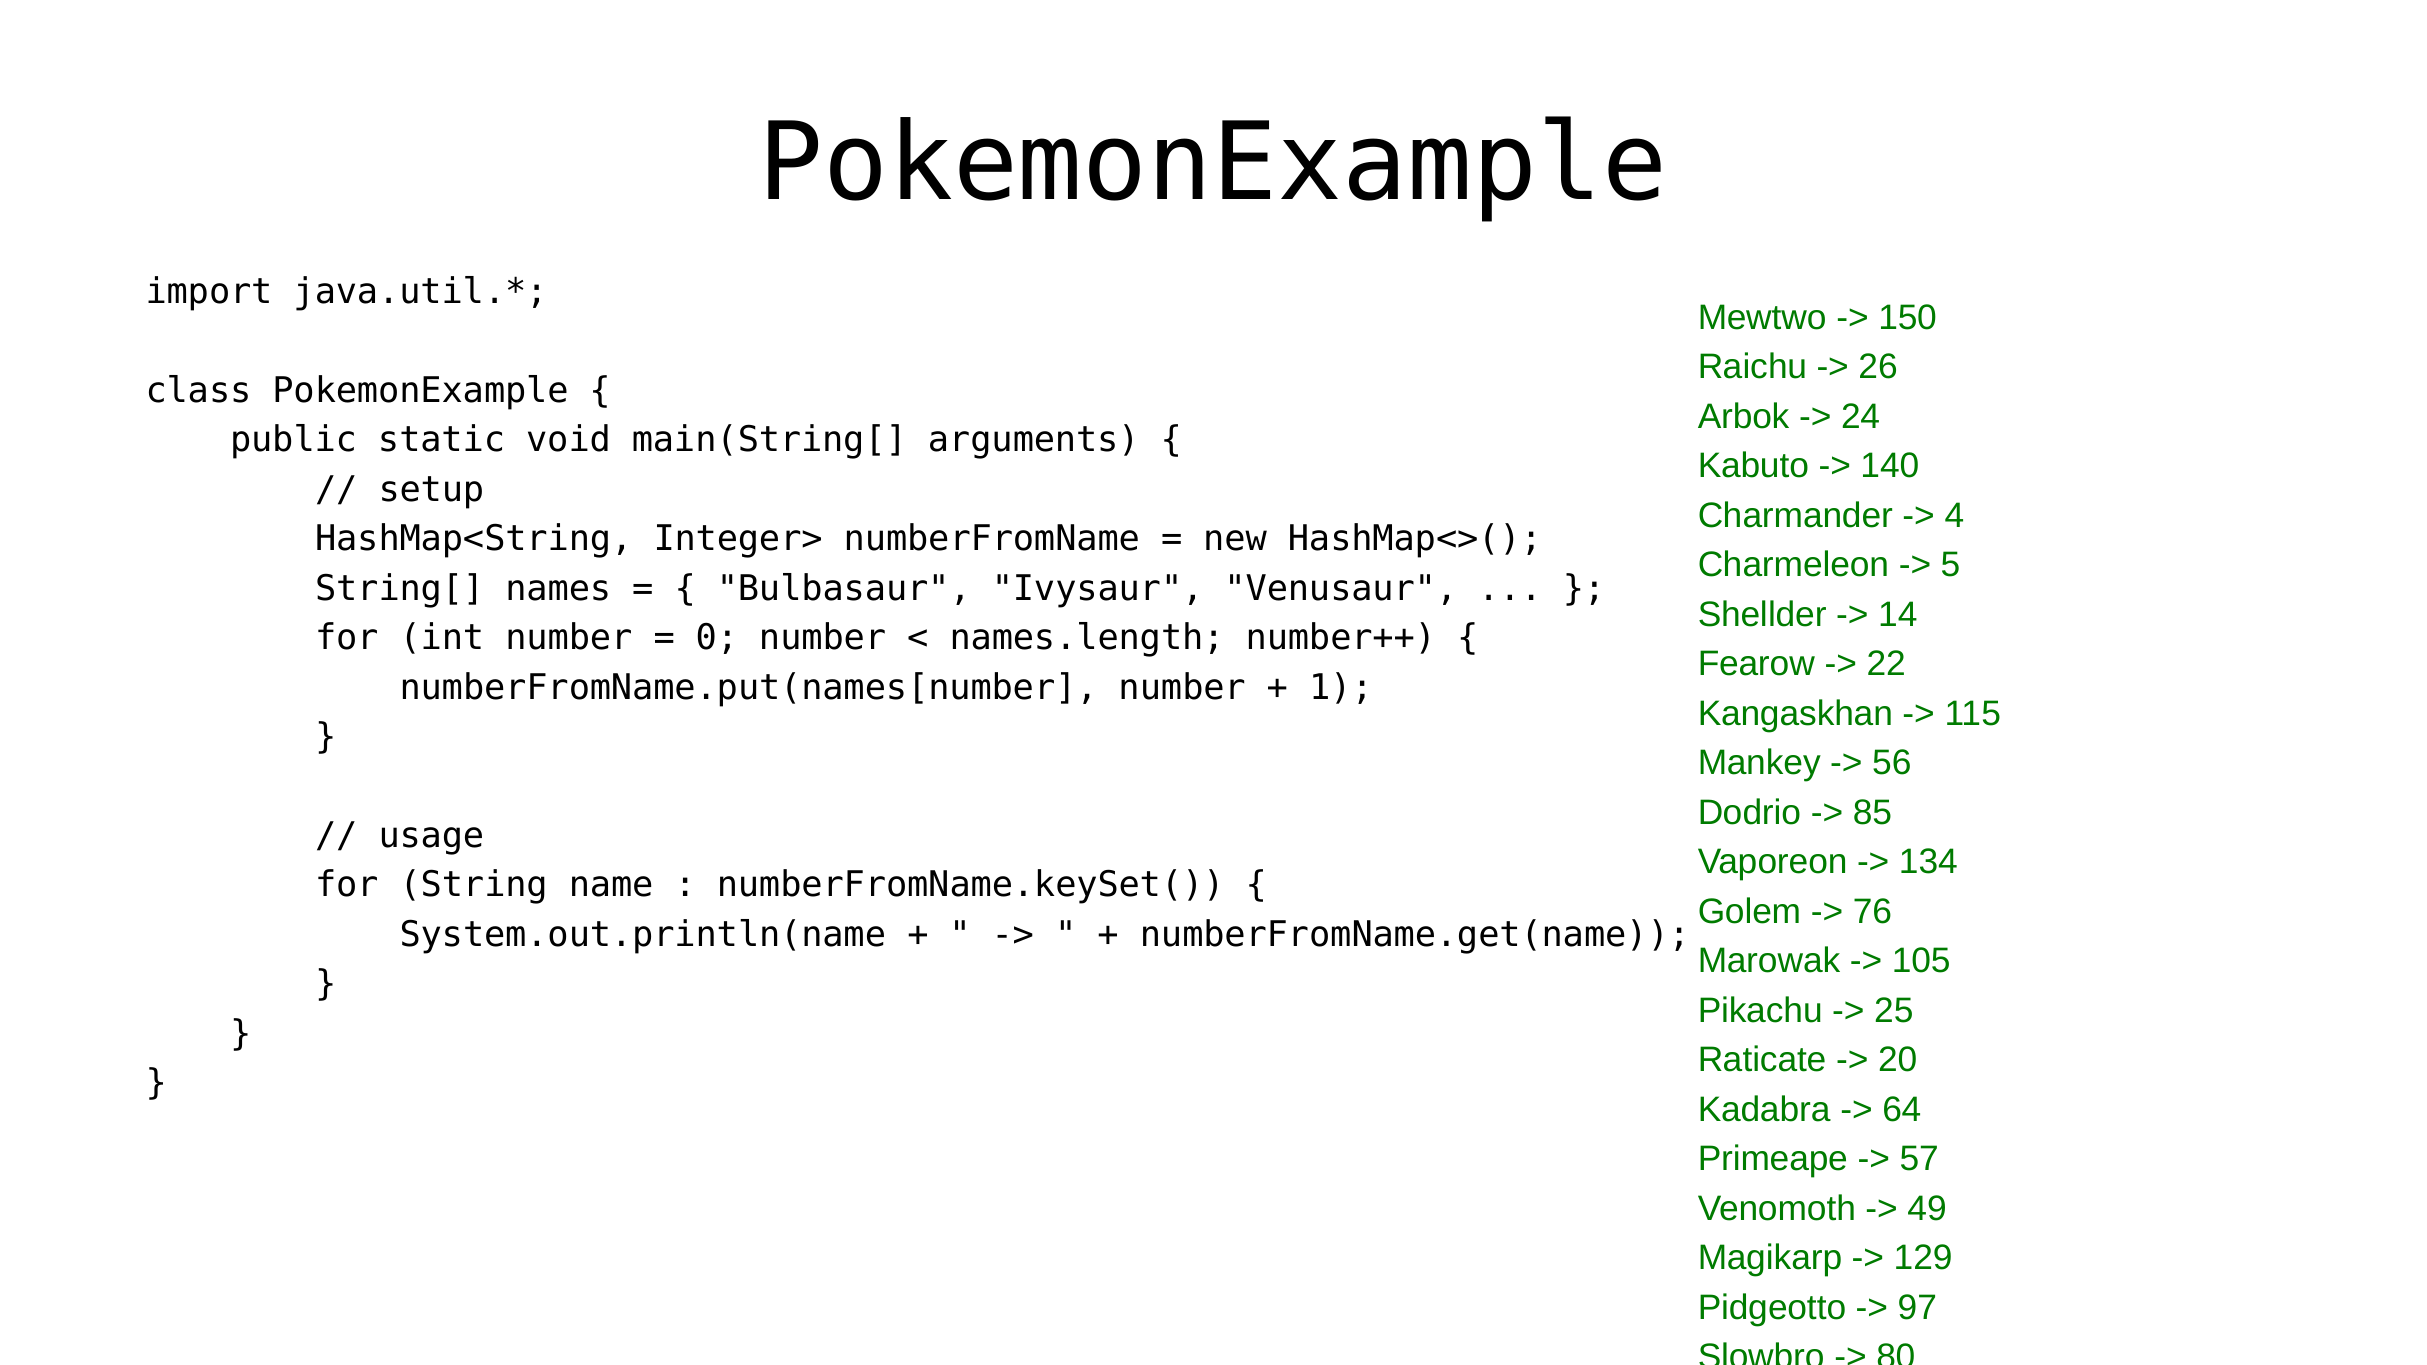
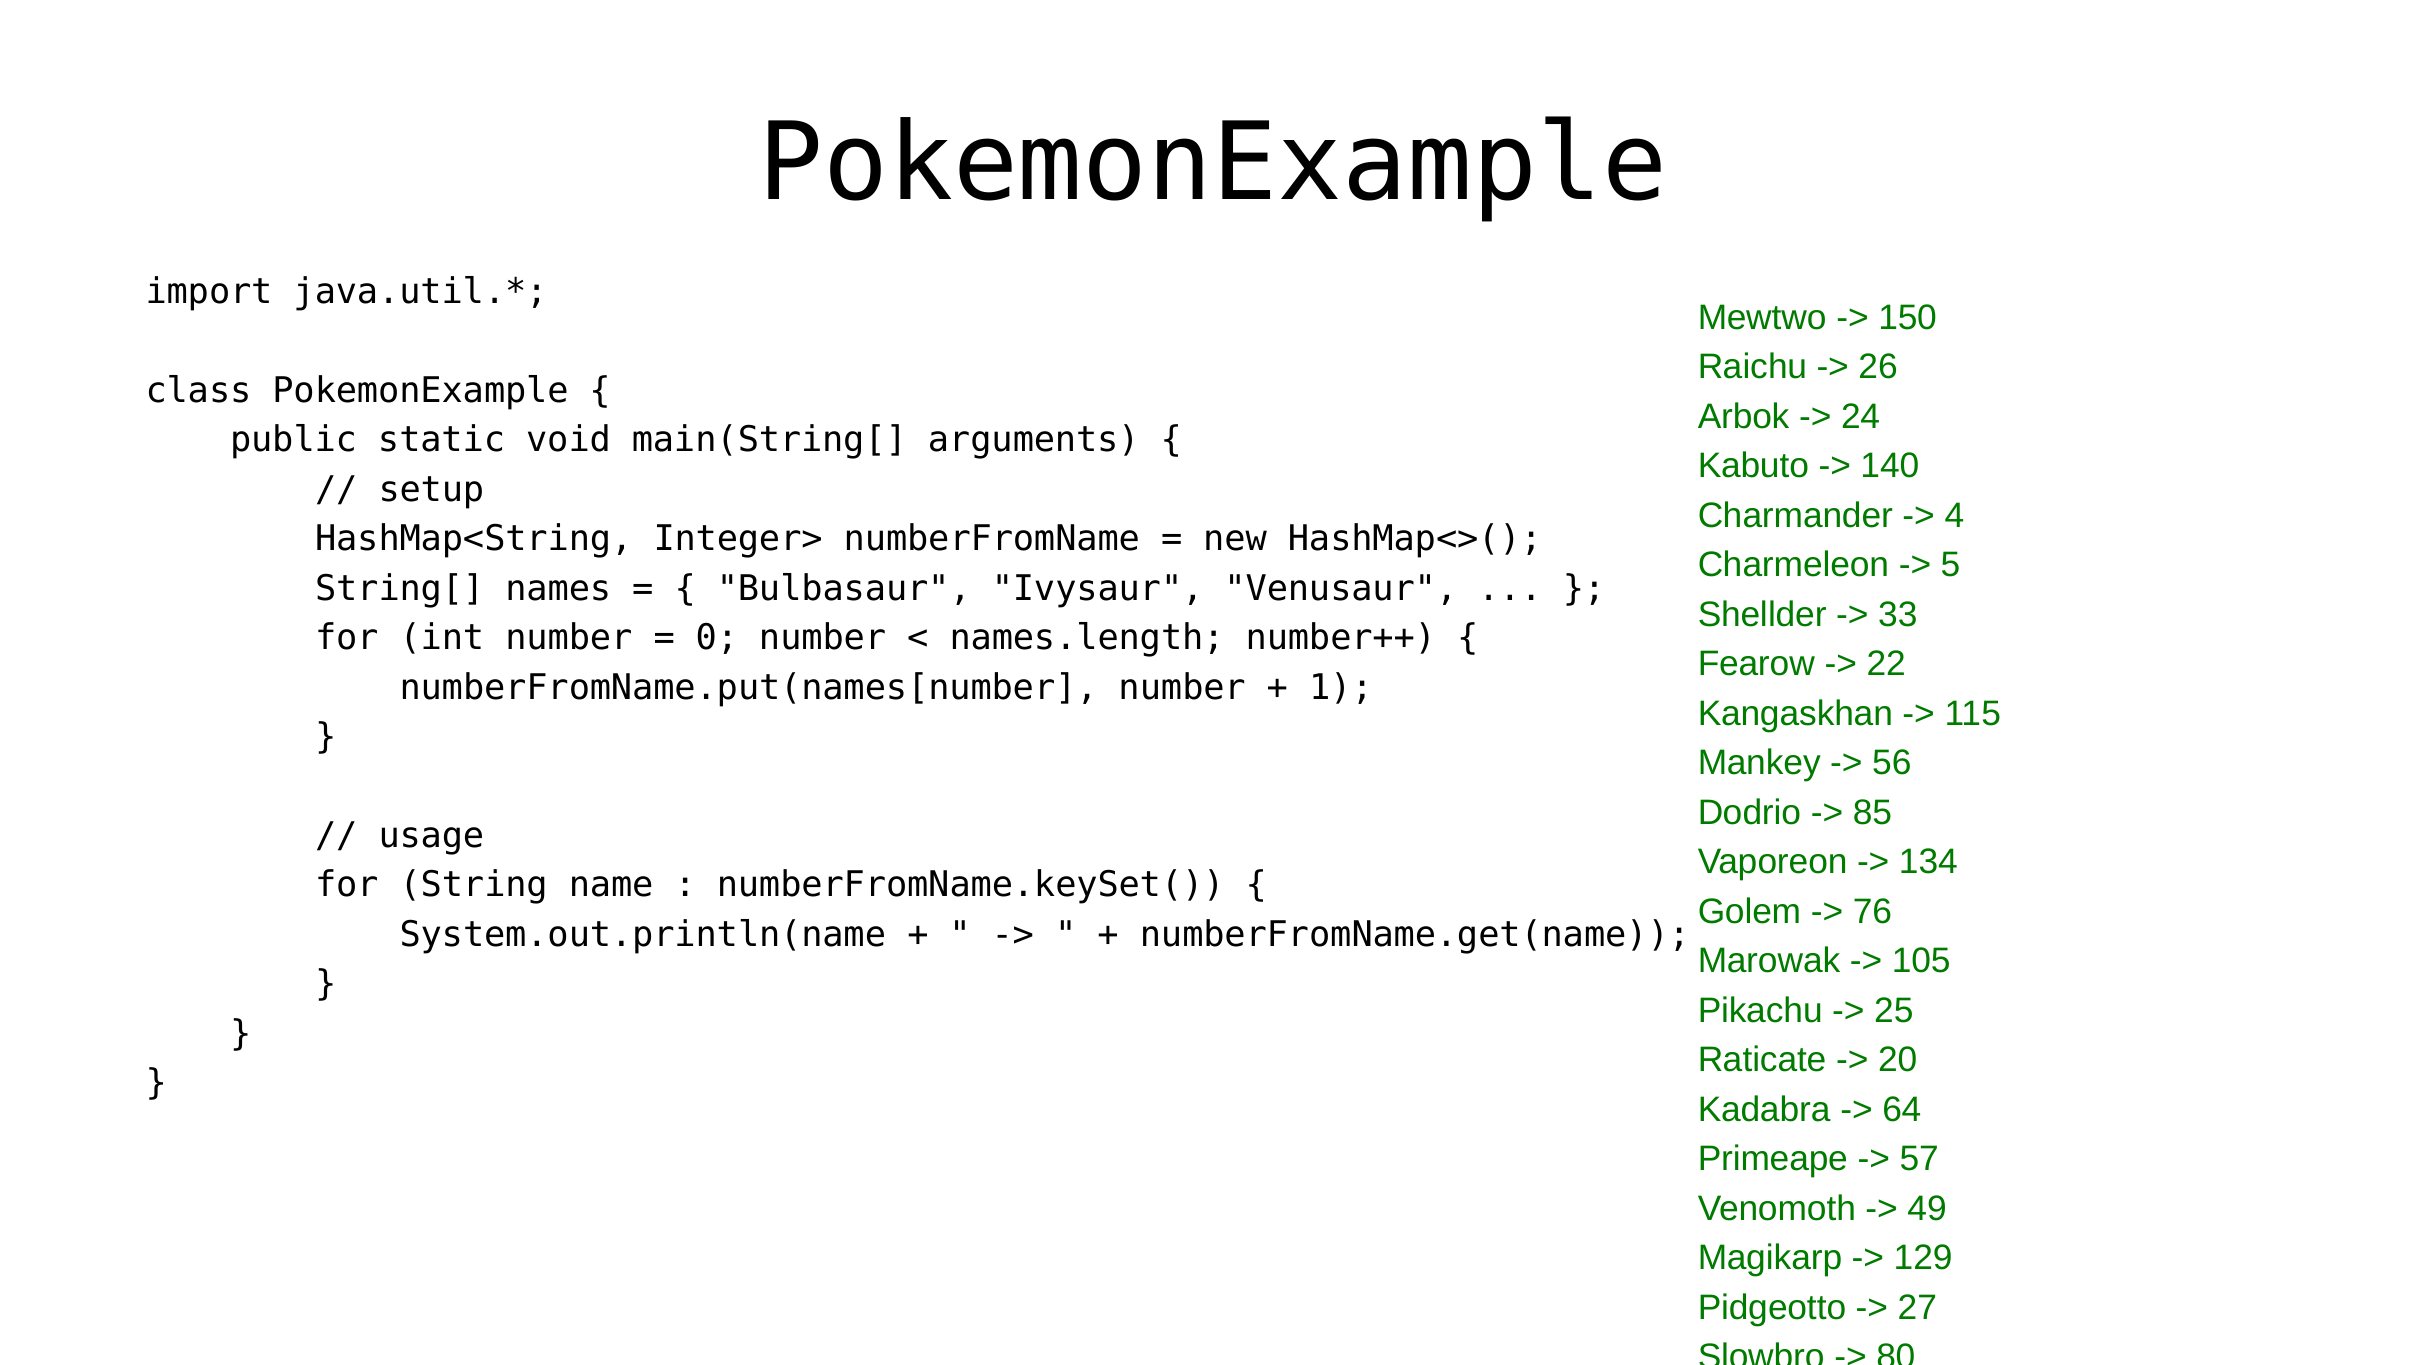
14: 14 -> 33 (1898, 615)
97: 97 -> 27 (1917, 1308)
